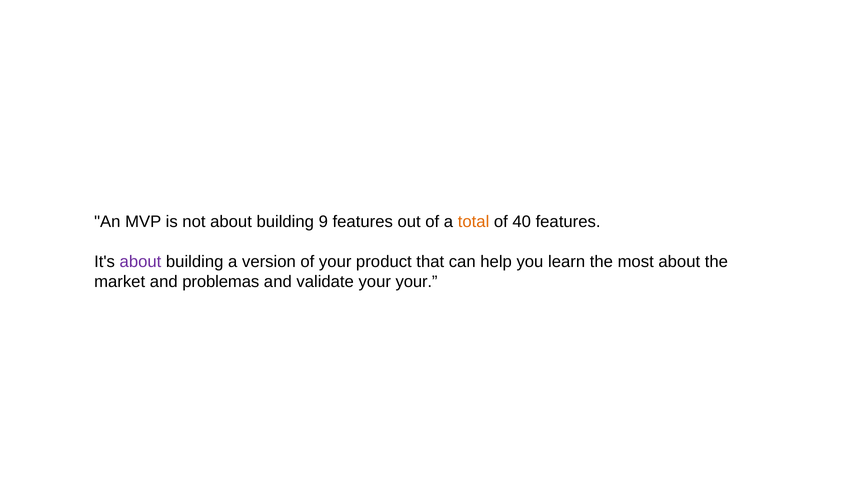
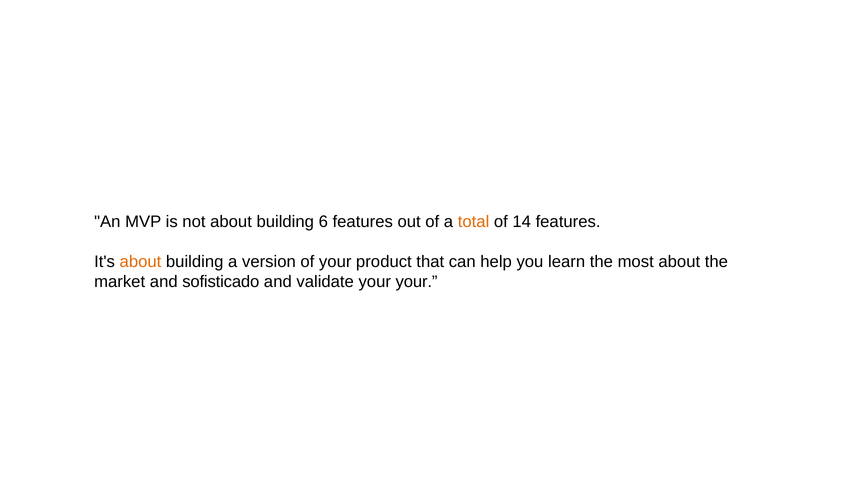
9: 9 -> 6 (323, 222)
40: 40 -> 14 (522, 222)
about colour: purple -> orange (140, 262)
problemas: problemas -> sofisticado (221, 282)
